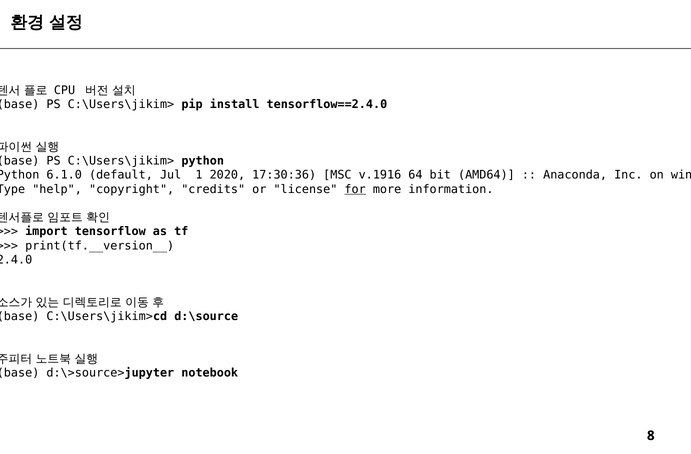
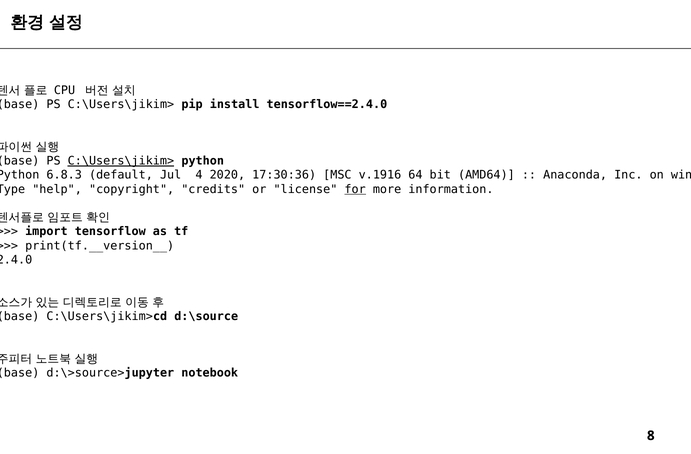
C:\Users\jikim> underline: none -> present (121, 161)
6.1.0: 6.1.0 -> 6.8.3 (64, 175)
1: 1 -> 4 (199, 175)
